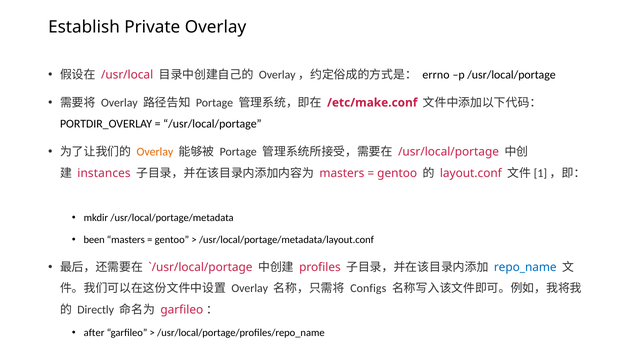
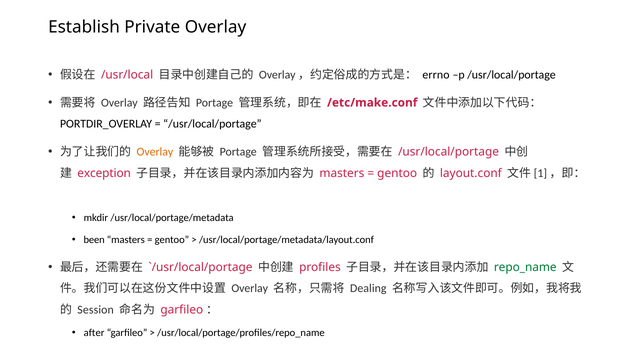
instances: instances -> exception (104, 173)
repo_name colour: blue -> green (525, 267)
Configs: Configs -> Dealing (368, 288)
Directly: Directly -> Session (96, 309)
